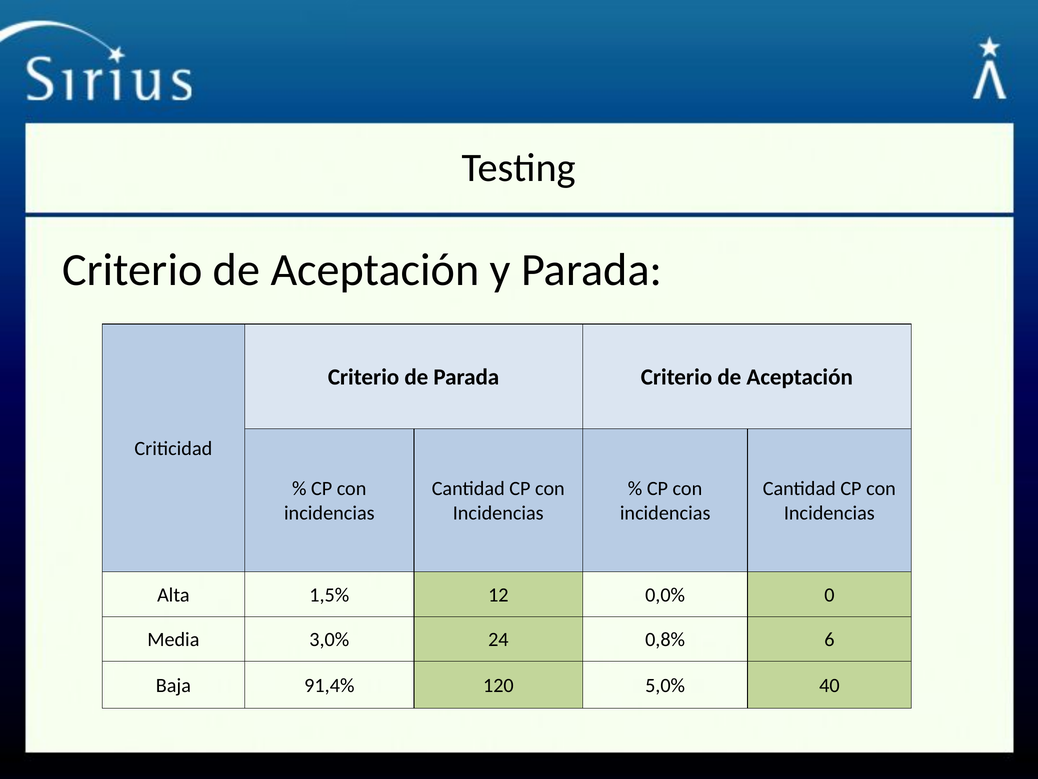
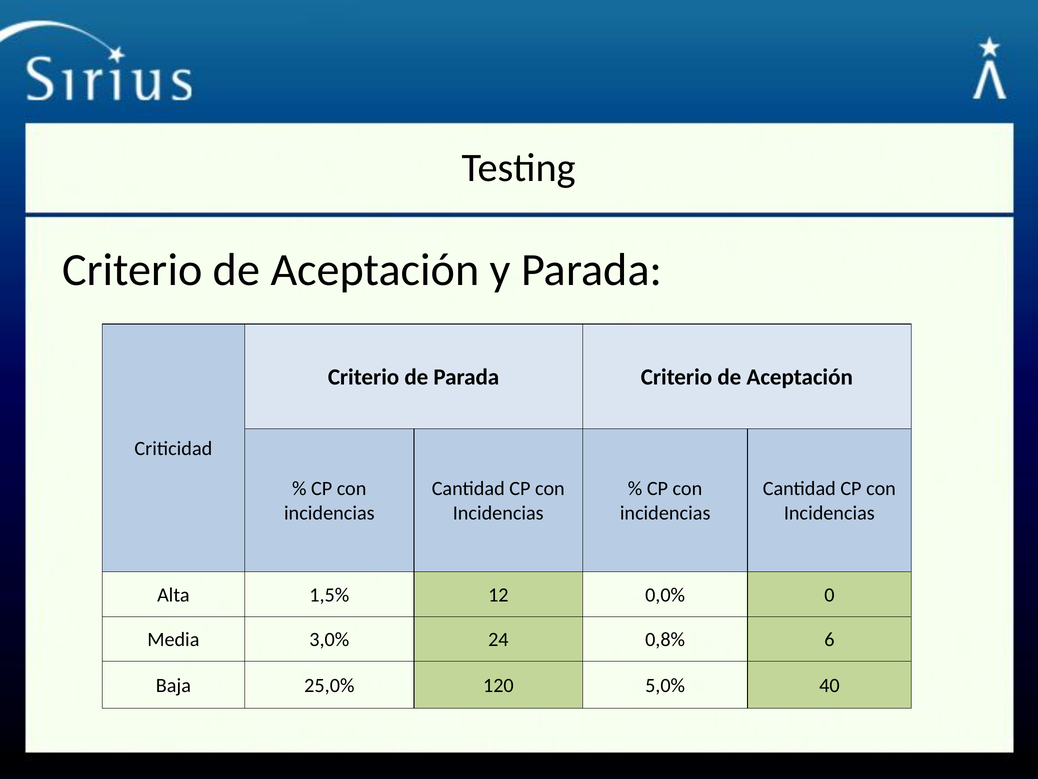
91,4%: 91,4% -> 25,0% (329, 685)
